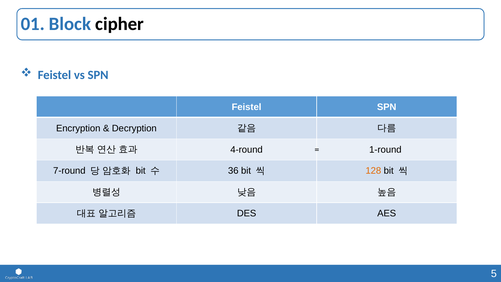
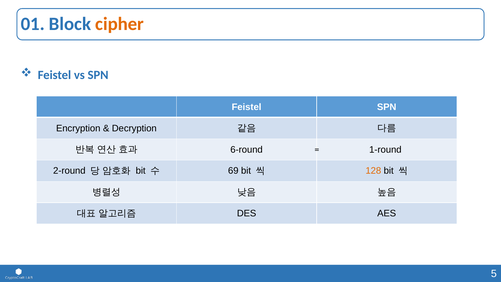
cipher colour: black -> orange (120, 24)
4-round: 4-round -> 6-round (247, 149)
7-round: 7-round -> 2-round (69, 171)
36: 36 -> 69 (233, 171)
